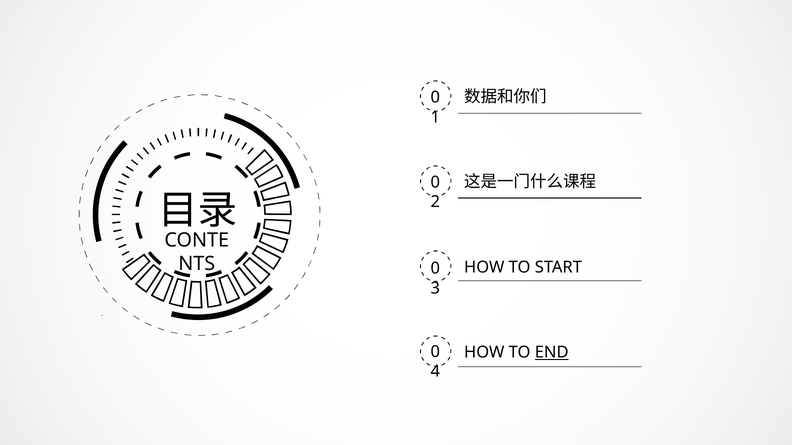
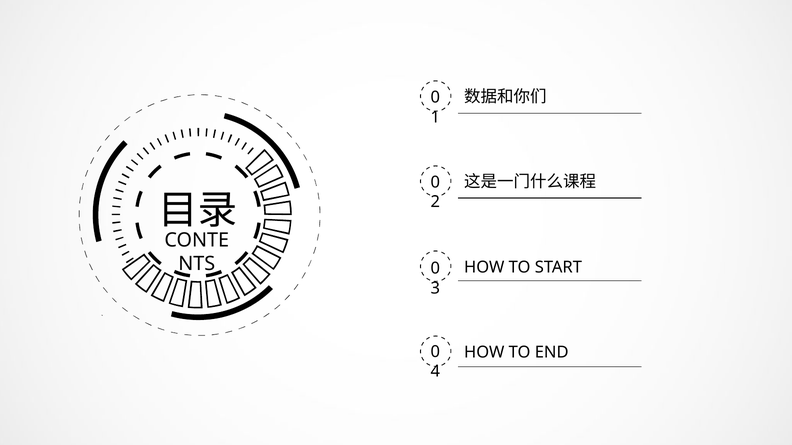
END underline: present -> none (552, 353)
